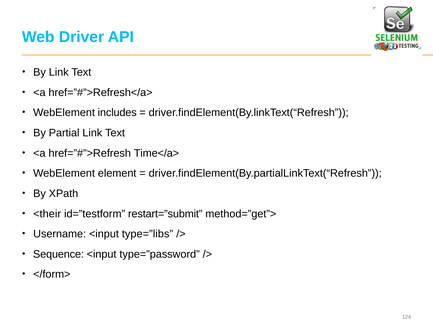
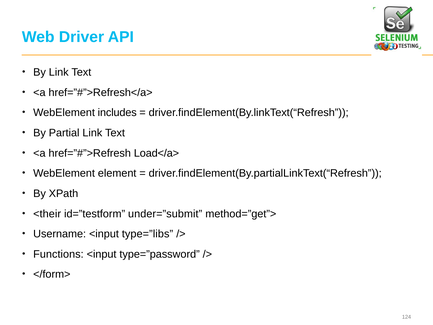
Time</a>: Time</a> -> Load</a> (156, 153)
restart=”submit: restart=”submit -> under=”submit (165, 214)
Sequence: Sequence -> Functions (58, 254)
